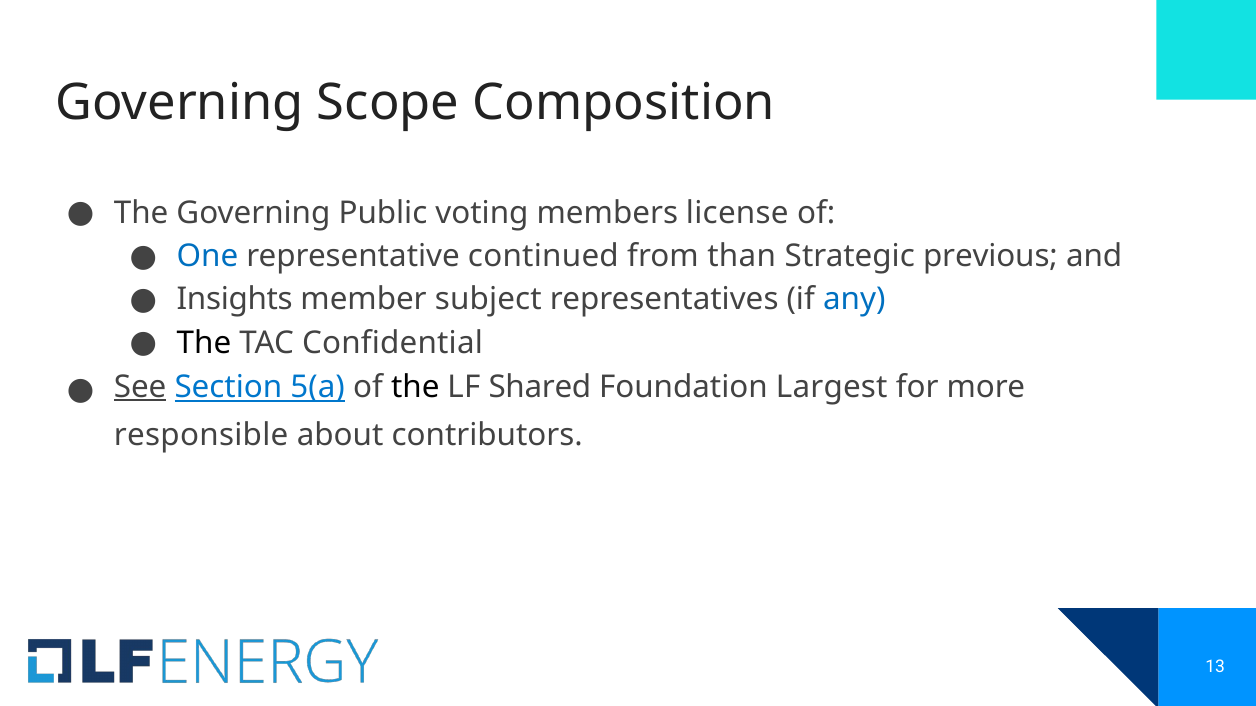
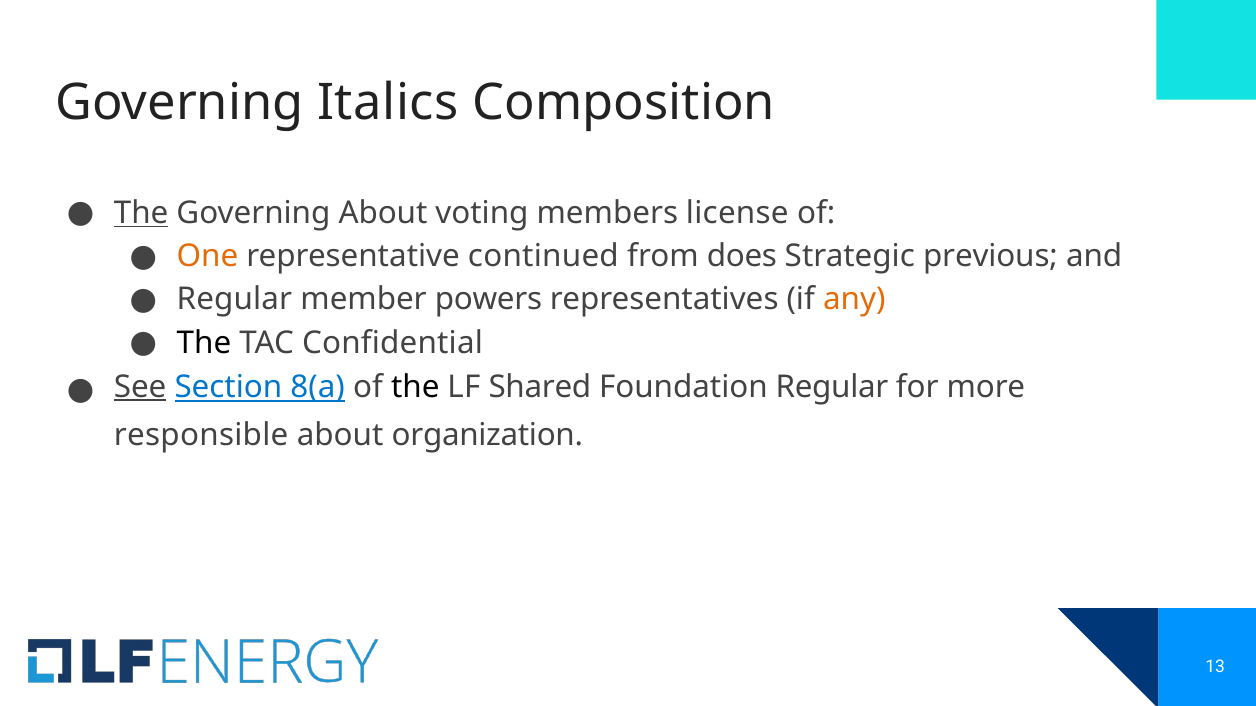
Scope: Scope -> Italics (388, 103)
The underline: none -> present (141, 213)
Governing Public: Public -> About (383, 213)
One colour: blue -> orange (207, 257)
than: than -> does (742, 257)
Insights: Insights -> Regular (234, 300)
subject: subject -> powers (488, 300)
any colour: blue -> orange (854, 300)
5(a: 5(a -> 8(a (318, 387)
Foundation Largest: Largest -> Regular (832, 387)
contributors: contributors -> organization (487, 436)
